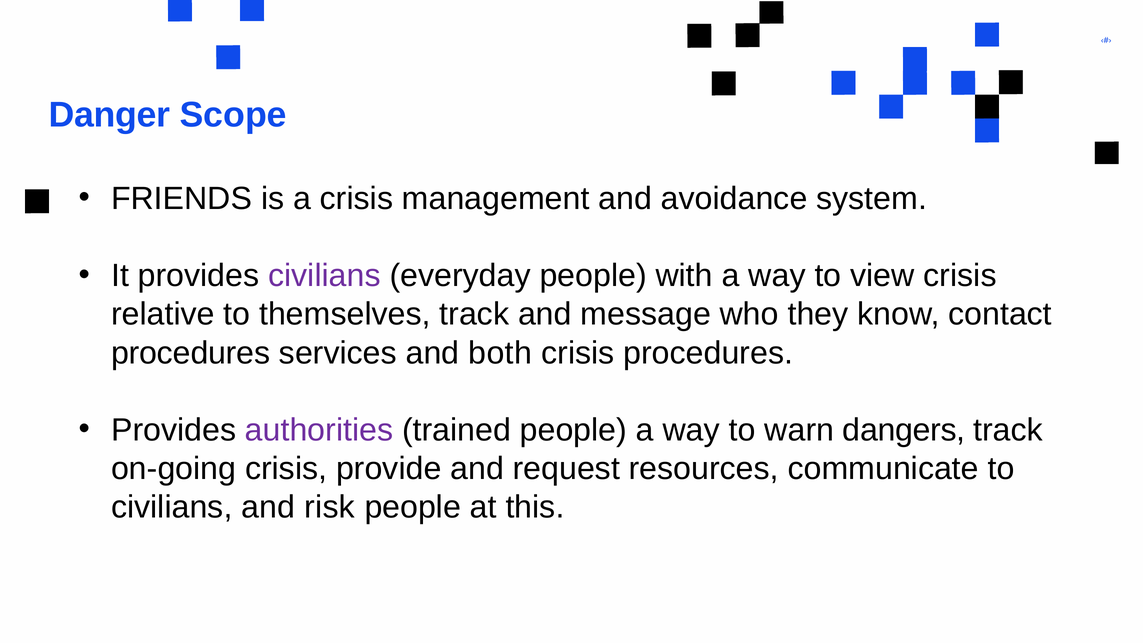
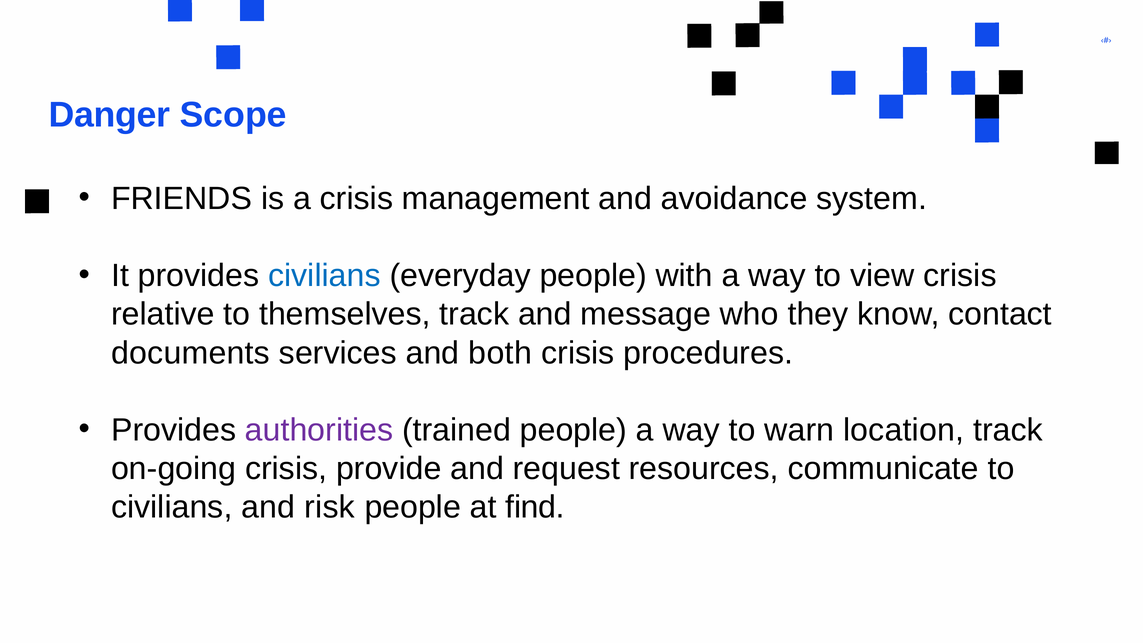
civilians colour: purple -> blue (324, 276)
procedures: procedures -> documents (190, 353)
dangers: dangers -> location (904, 430)
this: this -> find (535, 507)
